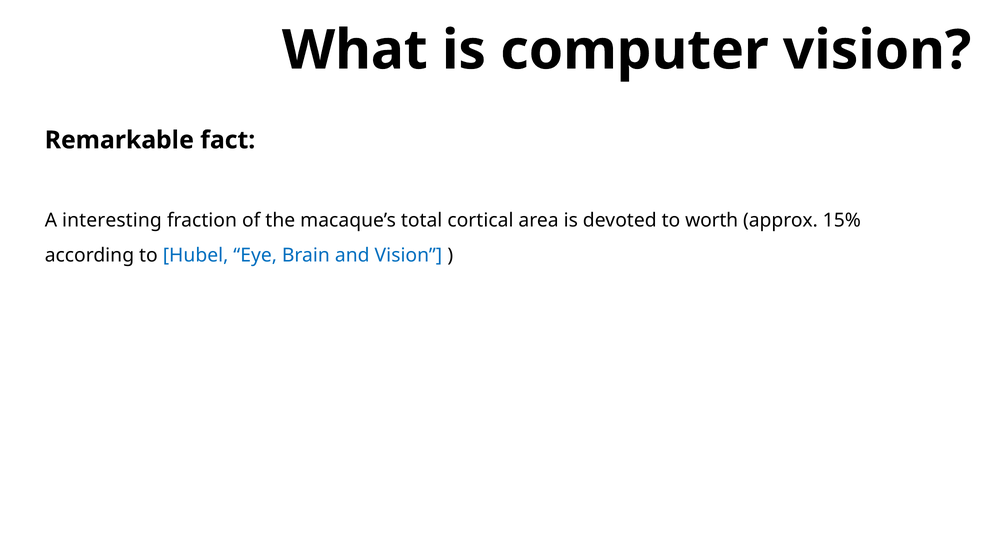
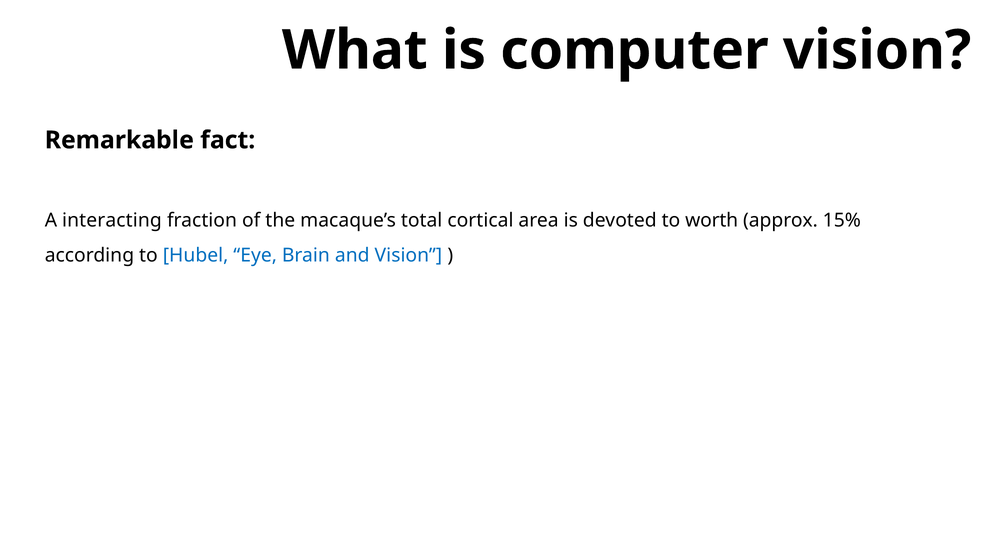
interesting: interesting -> interacting (112, 220)
